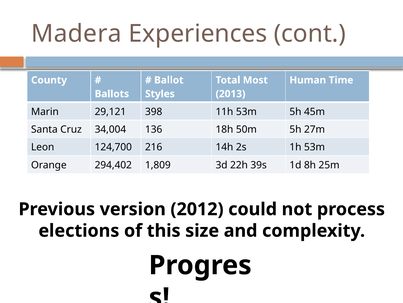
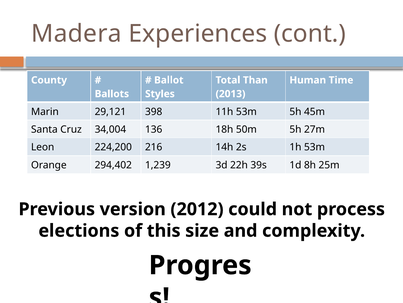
Most: Most -> Than (255, 80)
124,700: 124,700 -> 224,200 (113, 147)
1,809: 1,809 -> 1,239 (158, 165)
